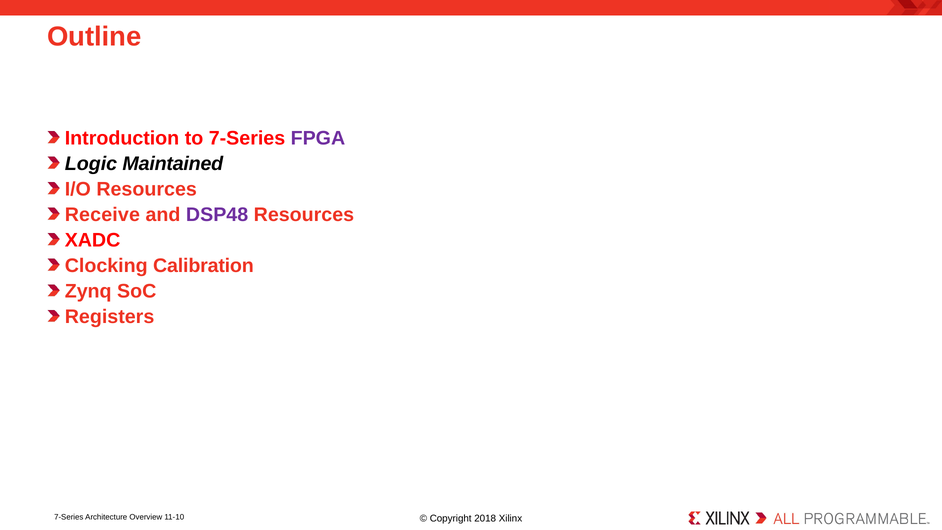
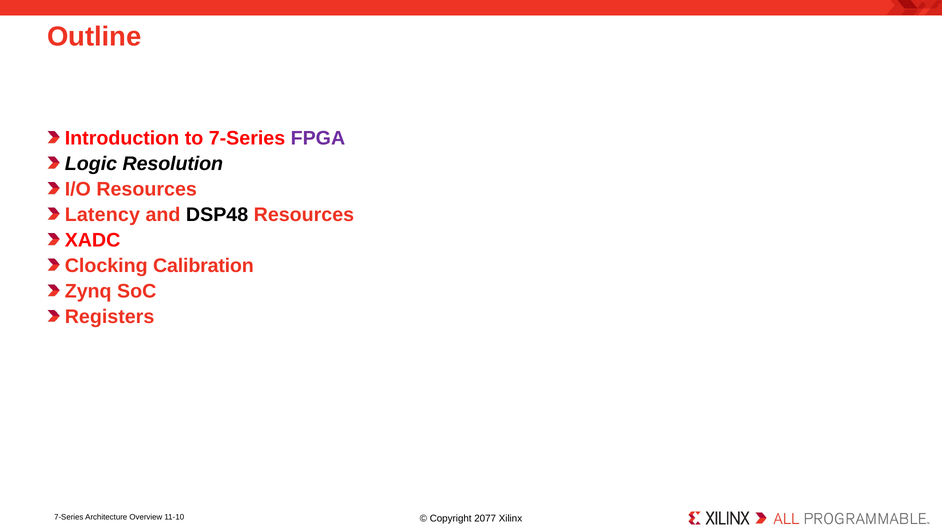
Maintained: Maintained -> Resolution (173, 164)
Receive: Receive -> Latency (102, 215)
DSP48 colour: purple -> black (217, 215)
2018: 2018 -> 2077 (485, 519)
